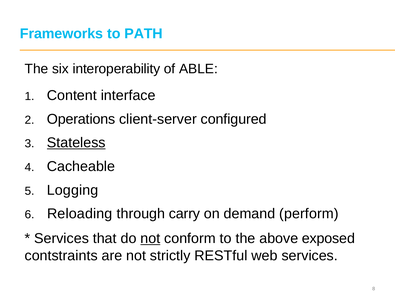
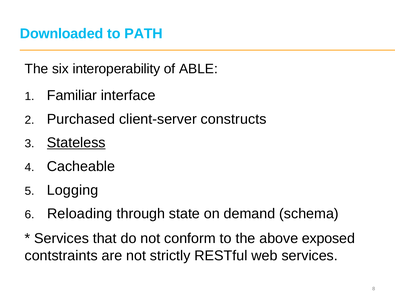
Frameworks: Frameworks -> Downloaded (62, 34)
Content: Content -> Familiar (72, 96)
Operations: Operations -> Purchased (81, 119)
configured: configured -> constructs (234, 119)
carry: carry -> state (184, 214)
perform: perform -> schema (309, 214)
not underline: present -> none (150, 239)
